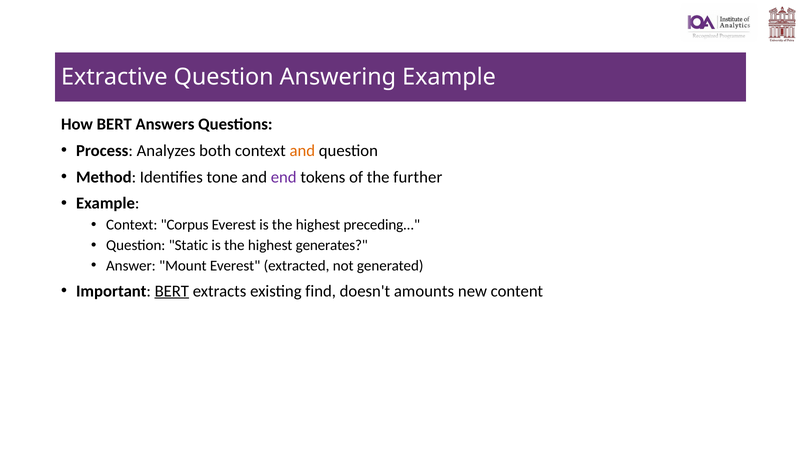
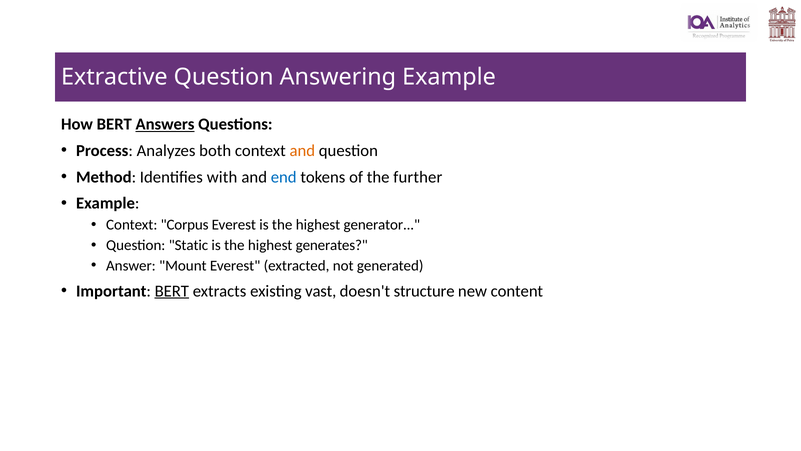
Answers underline: none -> present (165, 124)
tone: tone -> with (222, 177)
end colour: purple -> blue (284, 177)
preceding: preceding -> generator (382, 225)
find: find -> vast (321, 291)
amounts: amounts -> structure (424, 291)
